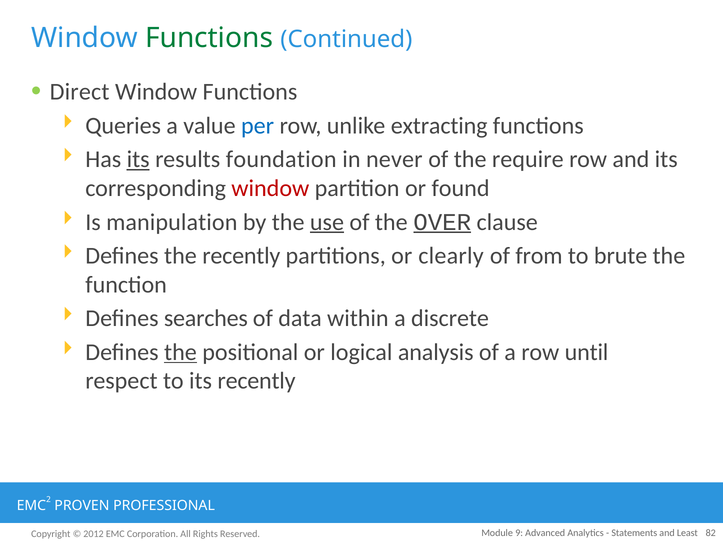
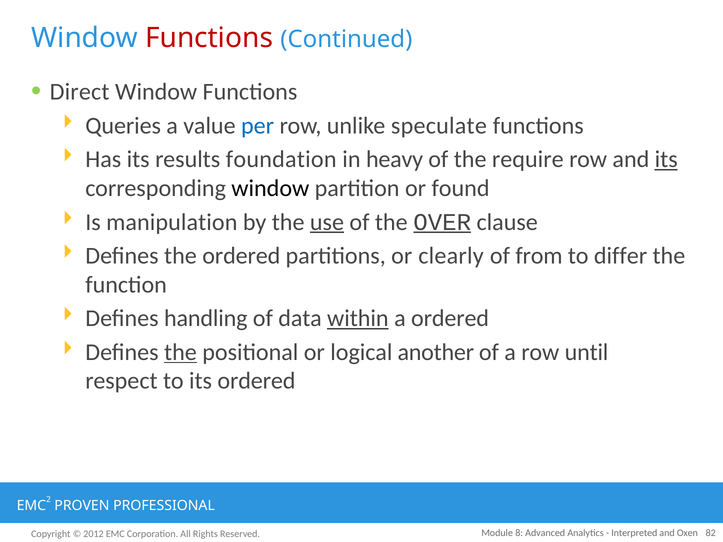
Functions colour: green -> red (209, 38)
extracting: extracting -> speculate (439, 126)
its underline: present -> none (138, 160)
never: never -> heavy (395, 160)
its underline: none -> present (666, 160)
window colour: red -> black (270, 188)
the recently: recently -> ordered (241, 256)
brute: brute -> differ (621, 256)
searches: searches -> handling (206, 319)
within underline: none -> present (358, 319)
a discrete: discrete -> ordered (450, 319)
analysis: analysis -> another (436, 352)
its recently: recently -> ordered (256, 381)
9: 9 -> 8 (519, 533)
Statements: Statements -> Interpreted (634, 533)
Least: Least -> Oxen (687, 533)
